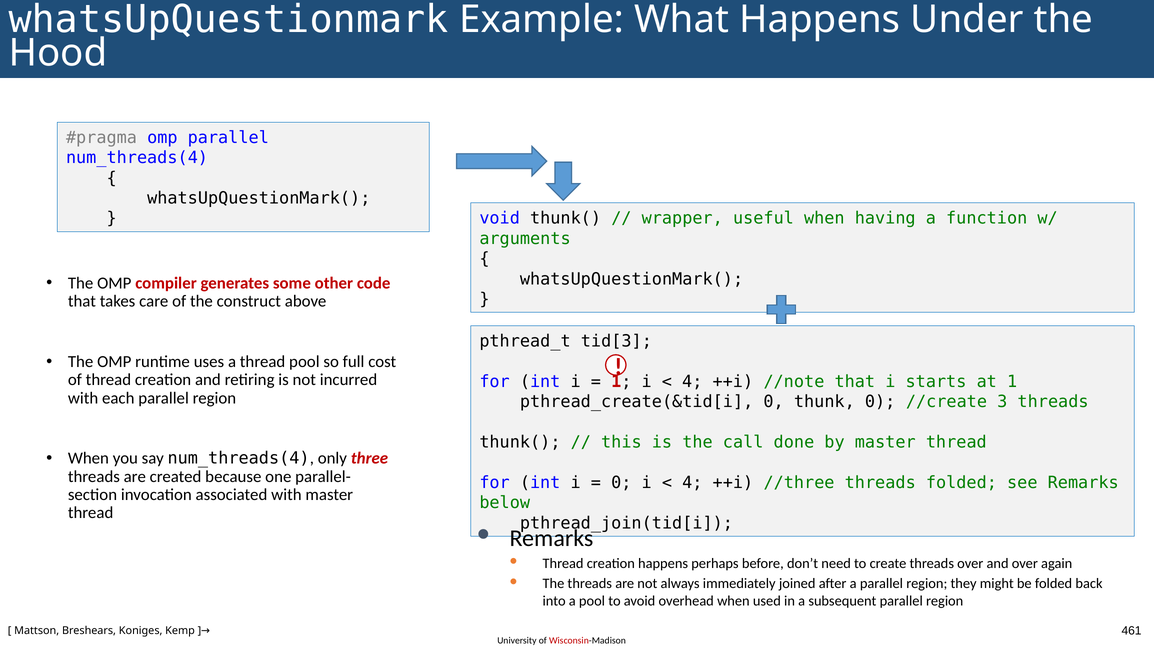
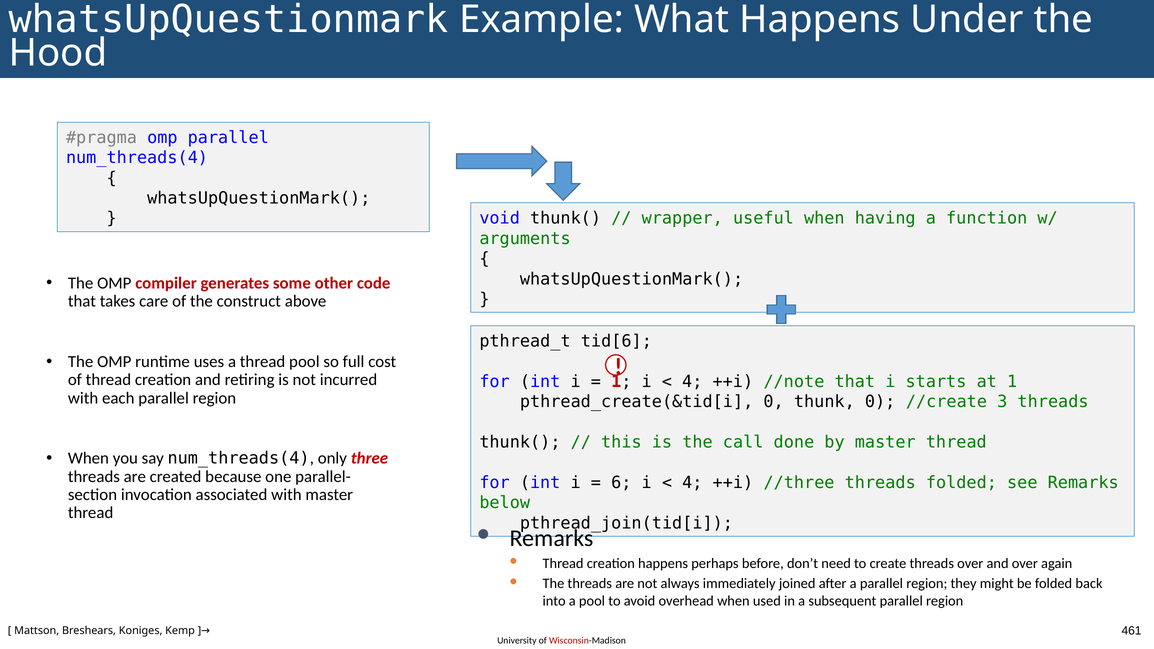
tid[3: tid[3 -> tid[6 (616, 341)
0: 0 -> 6 (621, 483)
